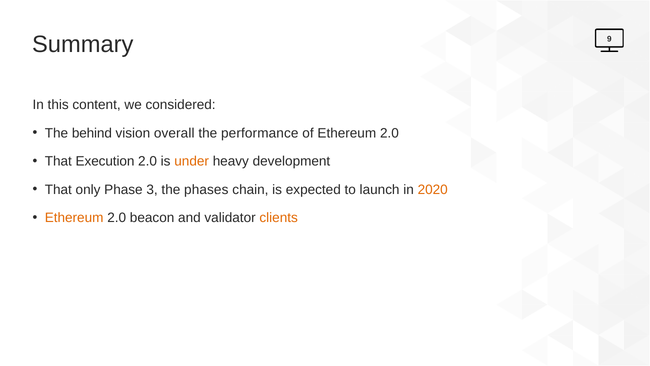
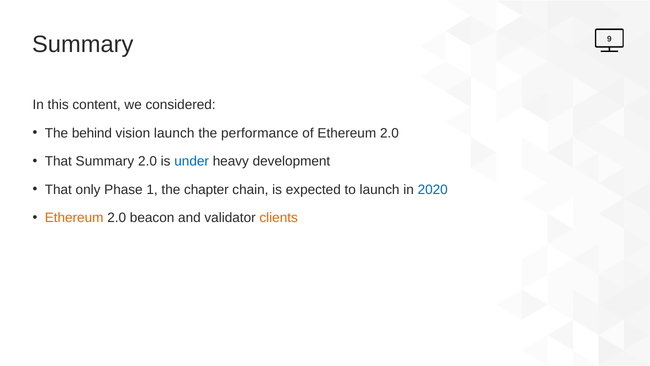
vision overall: overall -> launch (174, 133)
That Execution: Execution -> Summary (105, 161)
under colour: orange -> blue (192, 161)
3: 3 -> 1 (152, 189)
phases: phases -> chapter (206, 189)
2020 colour: orange -> blue (433, 189)
